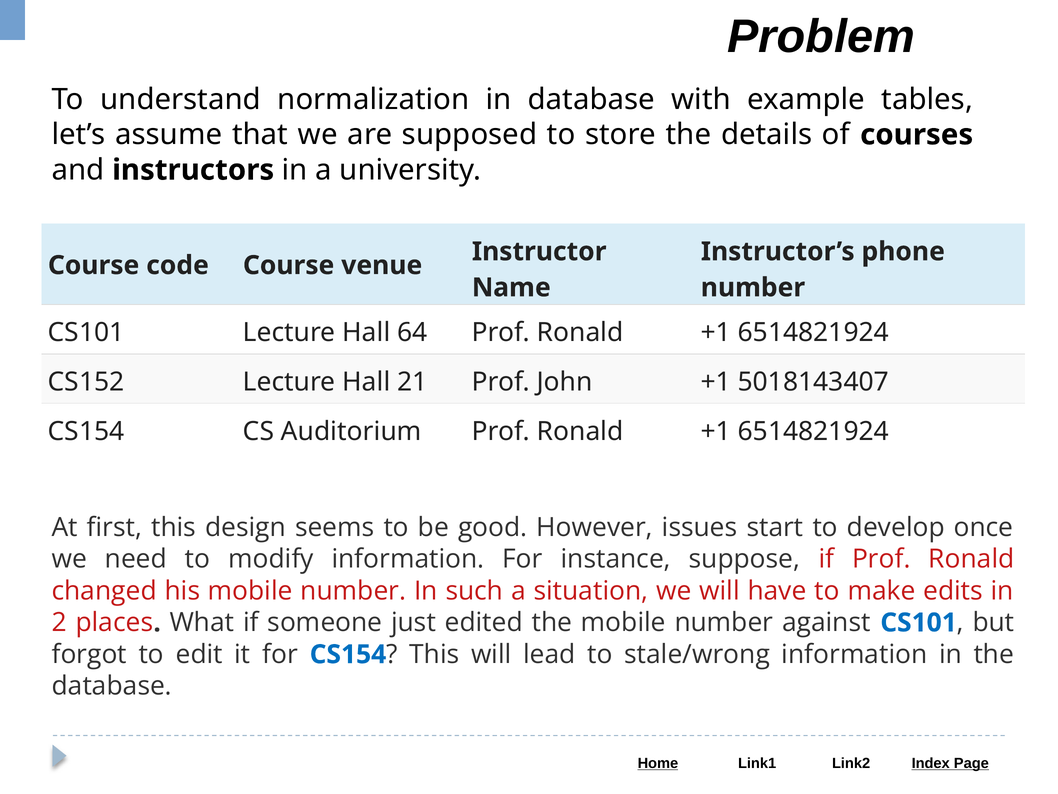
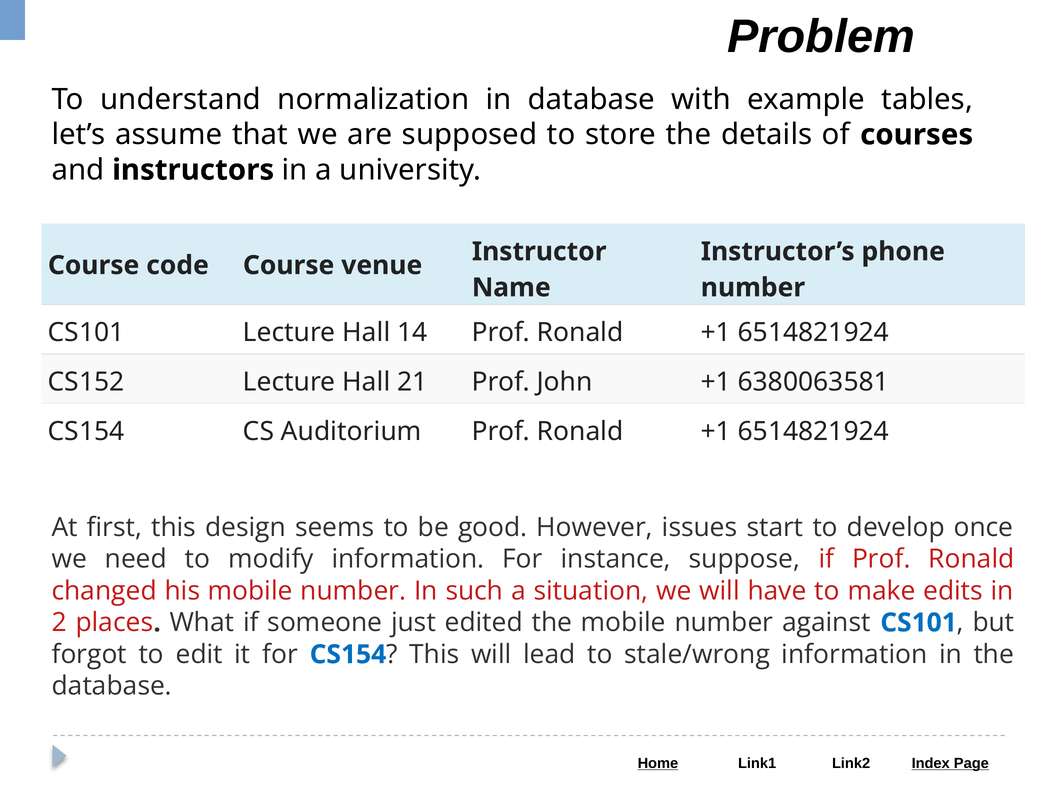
64: 64 -> 14 (412, 333)
5018143407: 5018143407 -> 6380063581 (813, 382)
